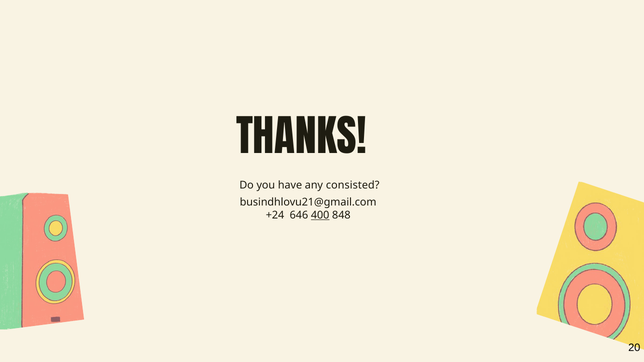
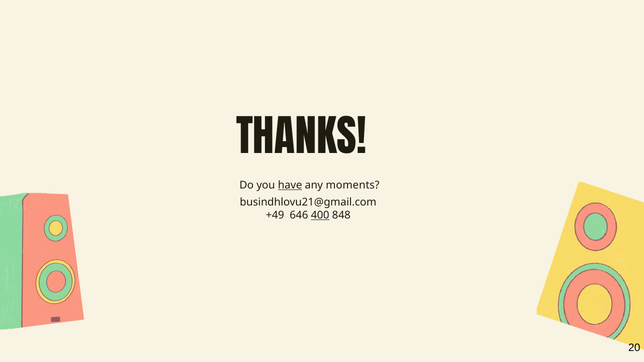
have underline: none -> present (290, 185)
consisted: consisted -> moments (353, 185)
+24: +24 -> +49 (275, 215)
